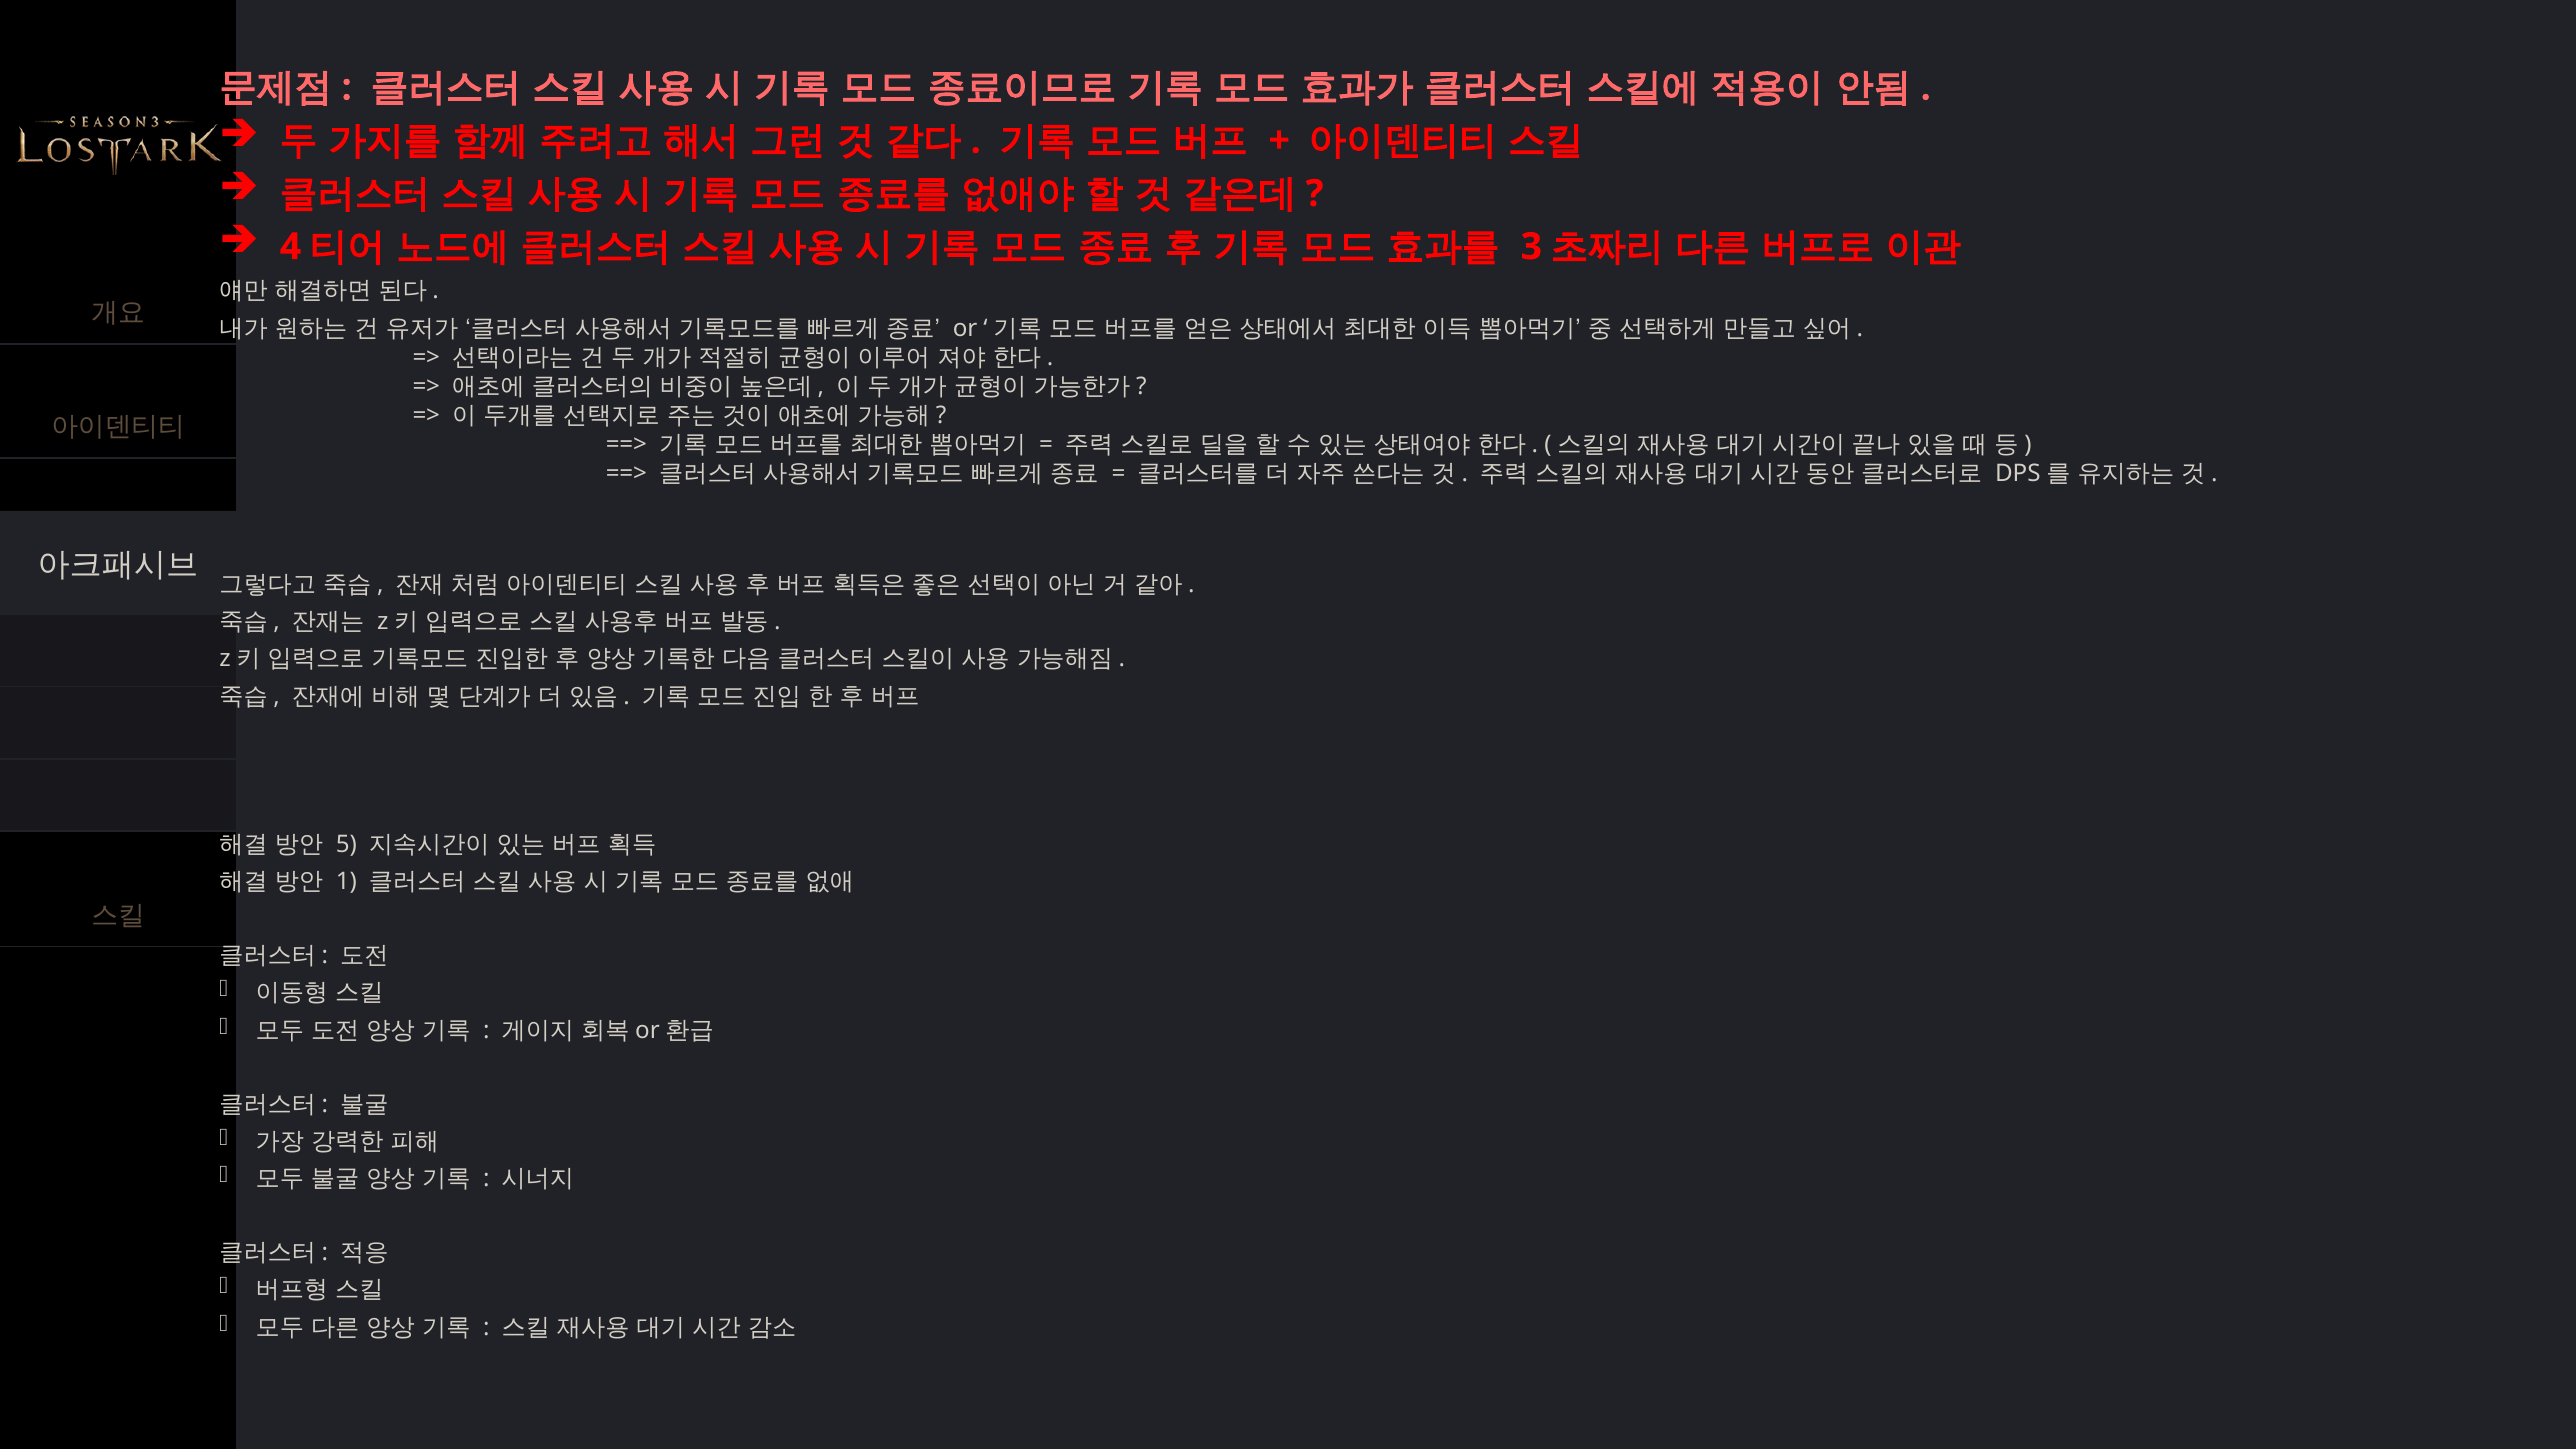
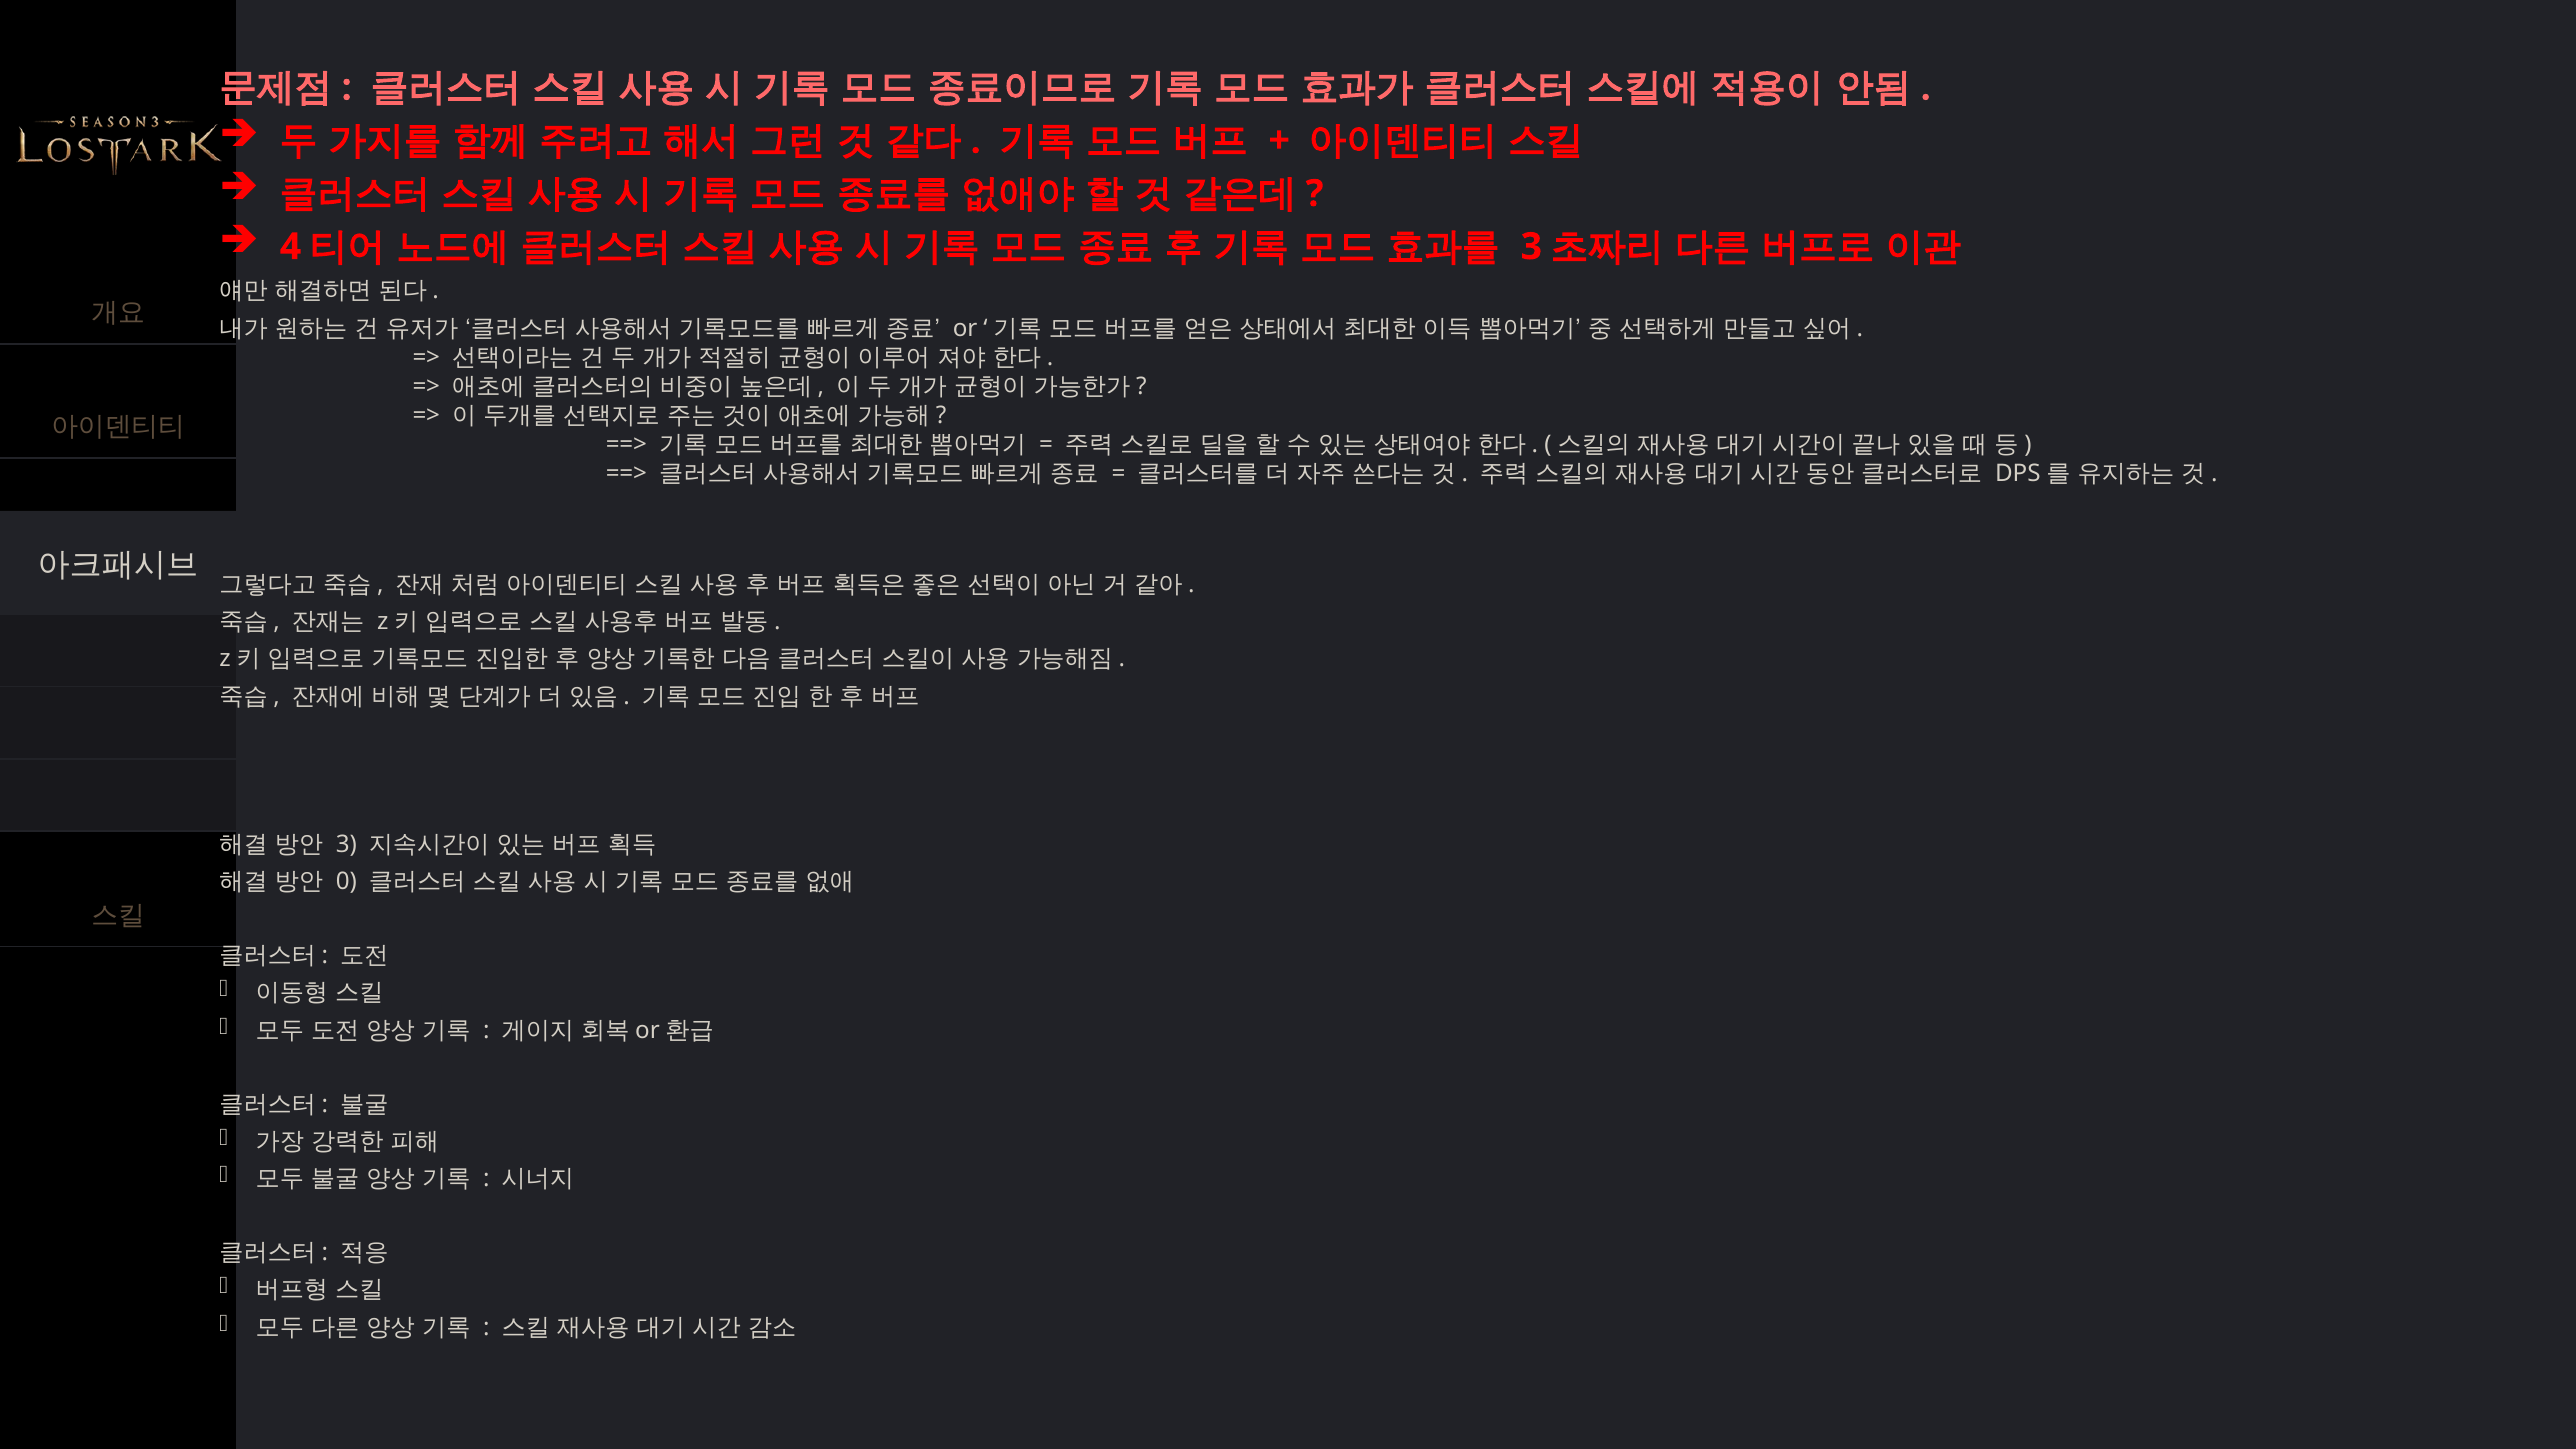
5: 5 -> 3 (346, 845)
1: 1 -> 0 (346, 882)
